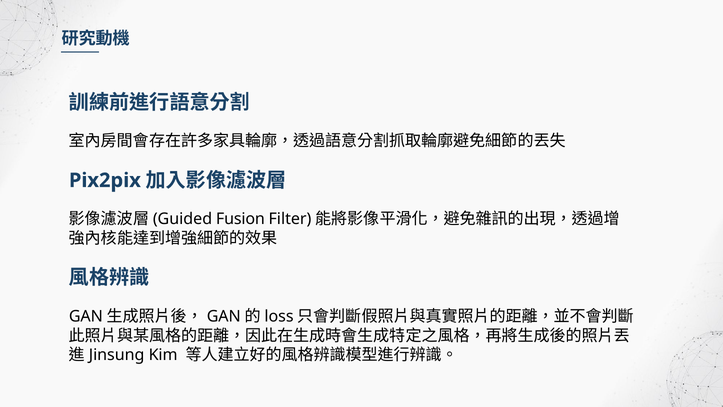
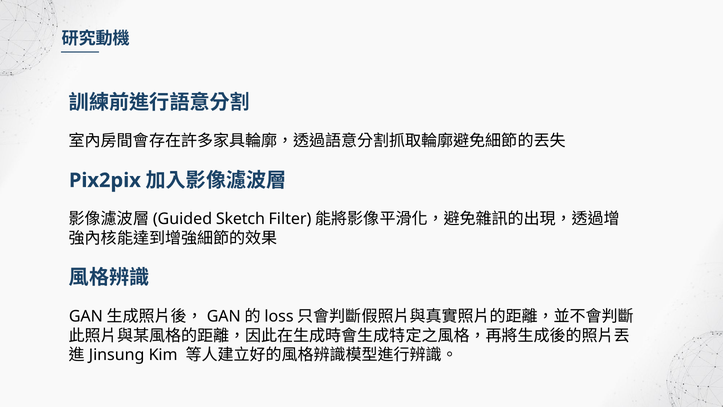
Fusion: Fusion -> Sketch (240, 219)
